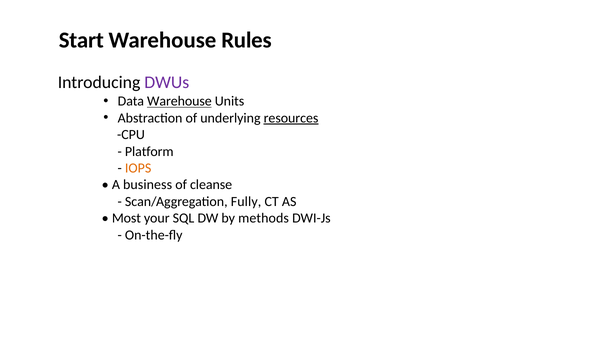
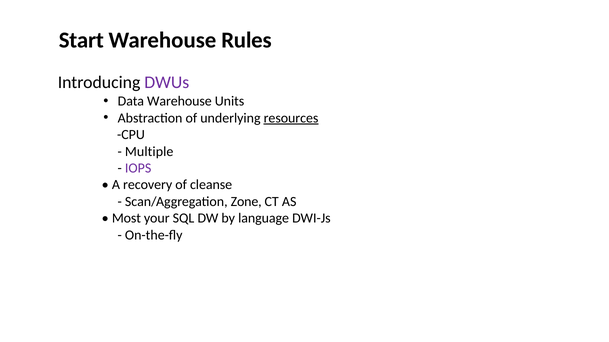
Warehouse underline: present -> none (179, 101)
Platform: Platform -> Multiple (149, 152)
IOPS colour: orange -> purple (138, 168)
business: business -> recovery (148, 185)
Fully: Fully -> Zone (246, 202)
methods: methods -> language (264, 219)
